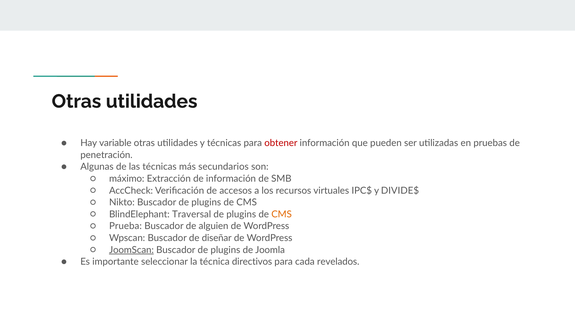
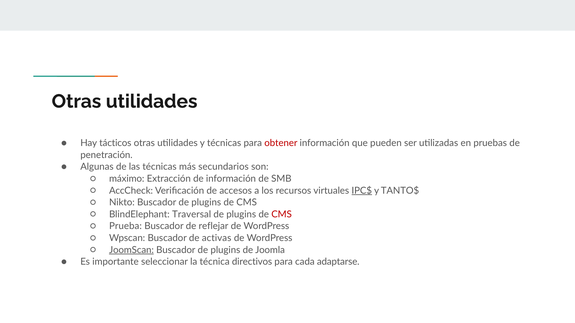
variable: variable -> tácticos (115, 143)
IPC$ underline: none -> present (362, 191)
DIVIDE$: DIVIDE$ -> TANTO$ (400, 191)
CMS colour: orange -> red (282, 215)
alguien: alguien -> reflejar (214, 226)
diseñar: diseñar -> activas (217, 238)
revelados: revelados -> adaptarse (338, 262)
